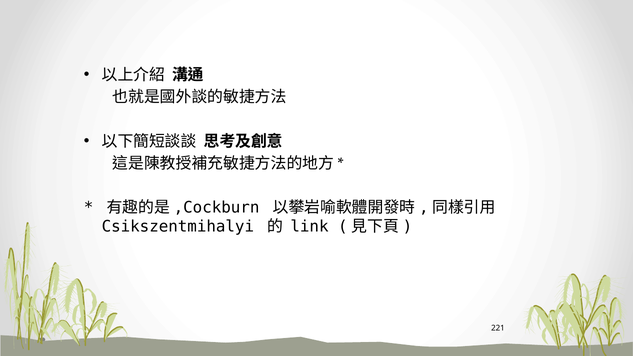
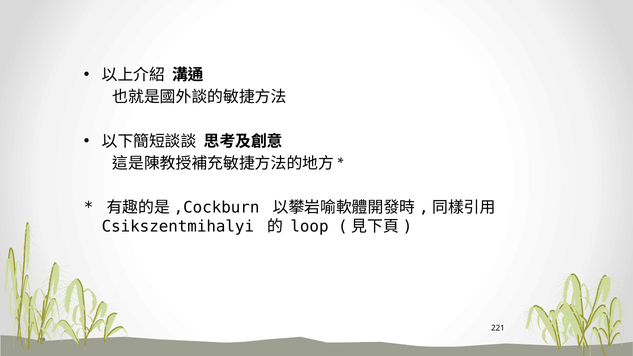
link: link -> loop (310, 227)
